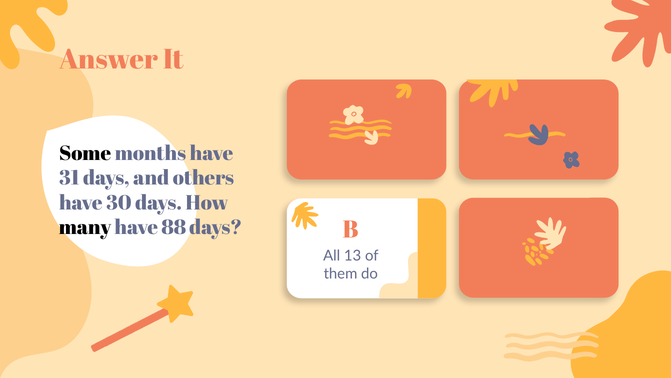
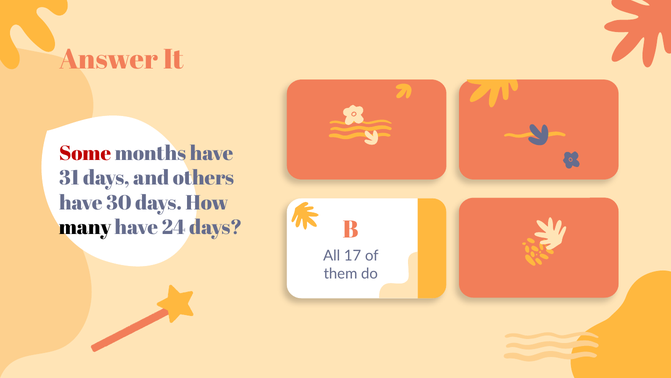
Some colour: black -> red (85, 153)
88: 88 -> 24 (174, 227)
13: 13 -> 17 (353, 256)
